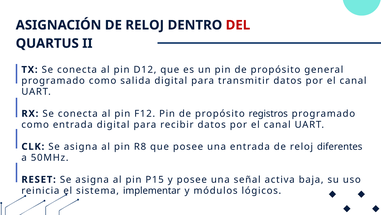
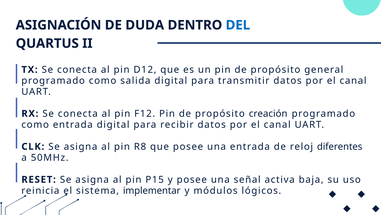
ASIGNACIÓN DE RELOJ: RELOJ -> DUDA (145, 25)
DEL colour: red -> blue (238, 25)
registros: registros -> creación (268, 113)
